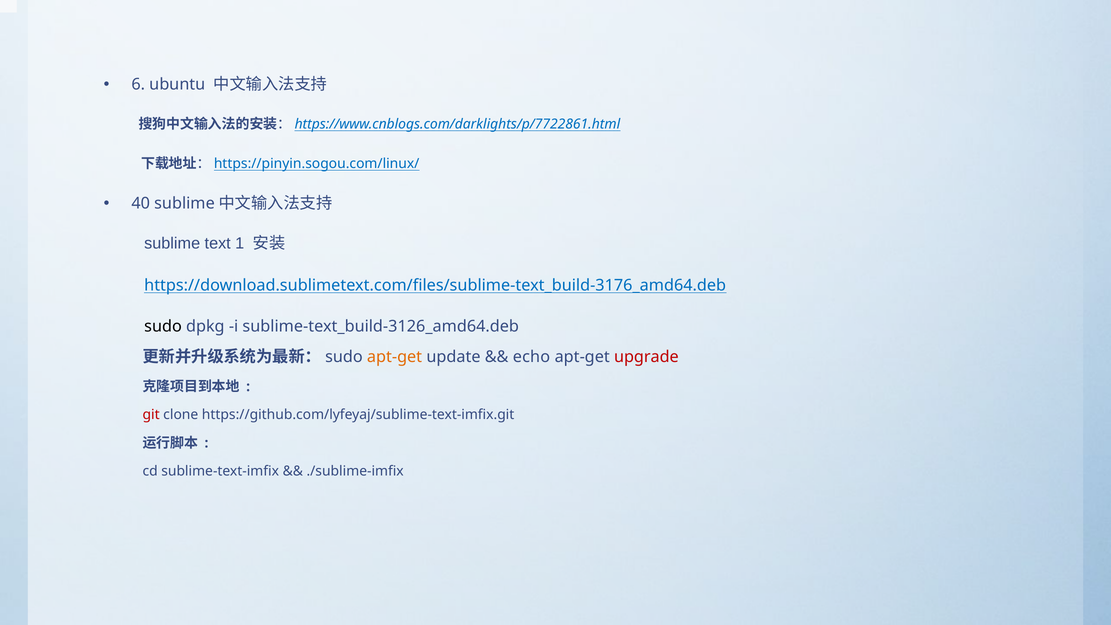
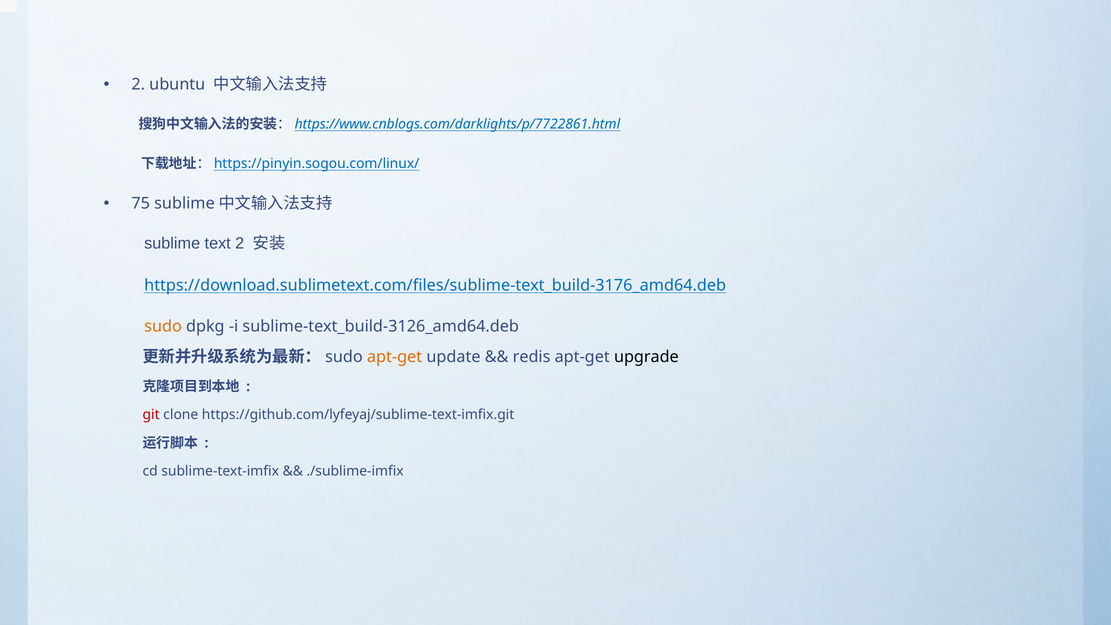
6: 6 -> 2 (138, 84)
40: 40 -> 75 (141, 204)
text 1: 1 -> 2 (240, 244)
sudo colour: black -> orange (163, 326)
echo: echo -> redis (532, 357)
upgrade colour: red -> black (646, 357)
